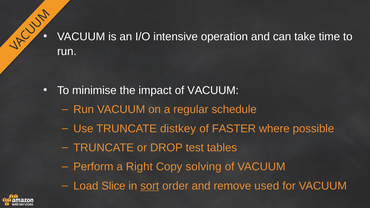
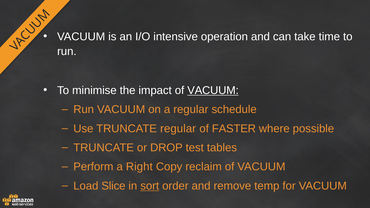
VACUUM underline: none -> present (213, 90)
TRUNCATE distkey: distkey -> regular (178, 129)
solving: solving -> reclaim (204, 167)
used: used -> temp (267, 186)
